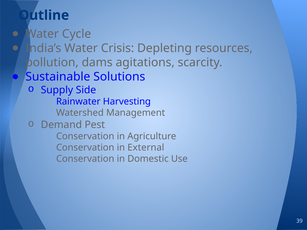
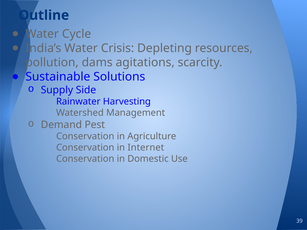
External: External -> Internet (146, 148)
